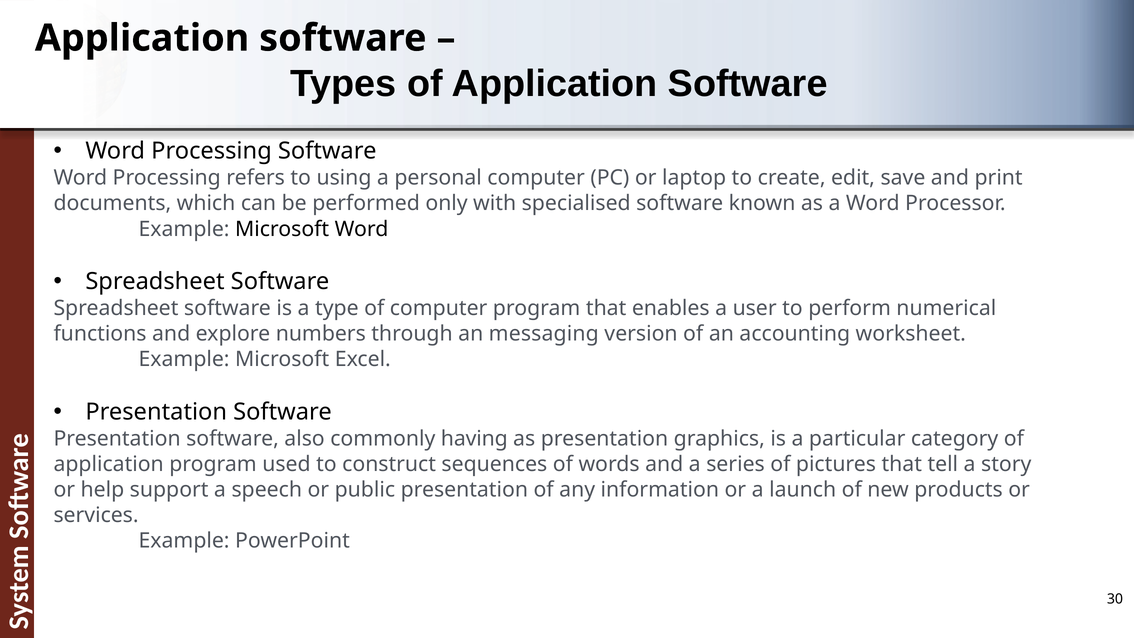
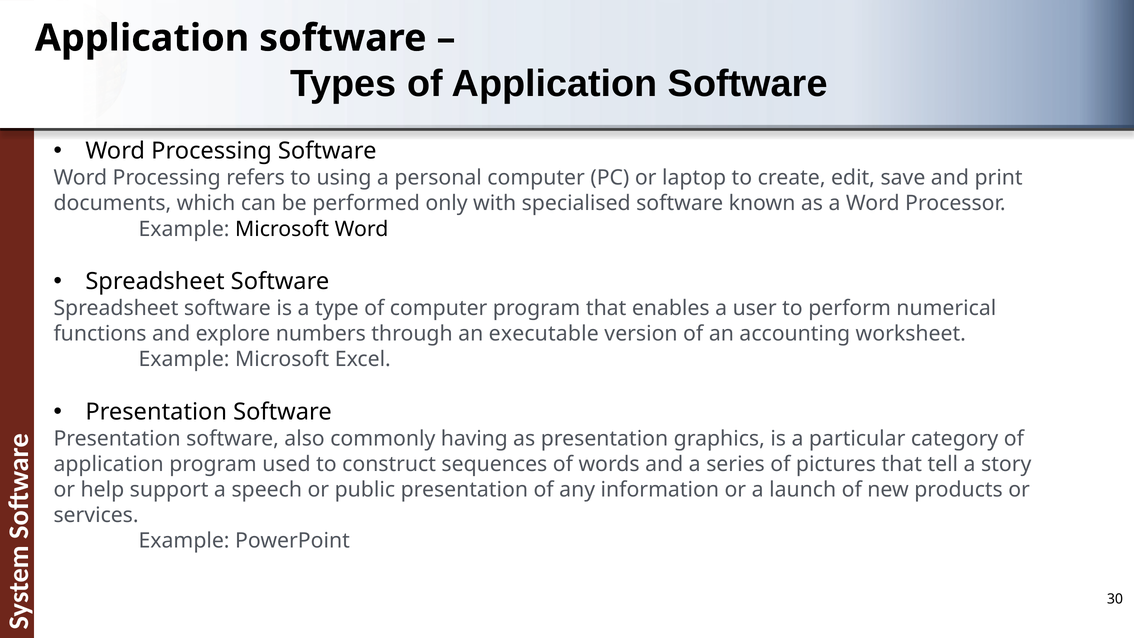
messaging: messaging -> executable (544, 334)
